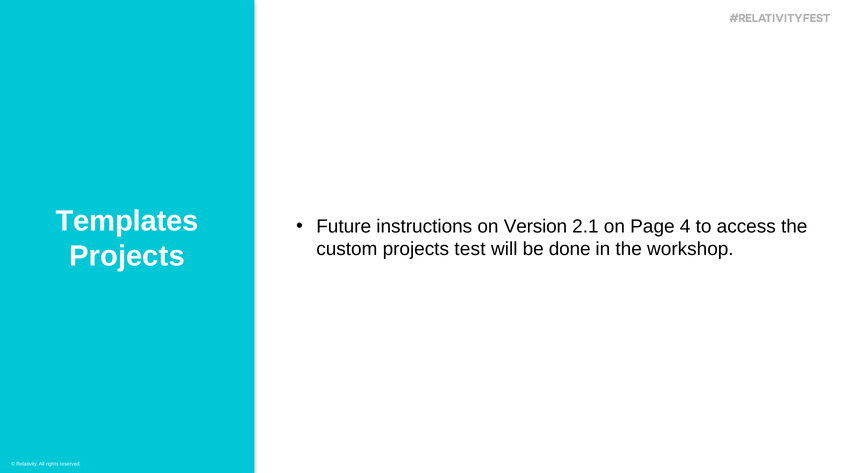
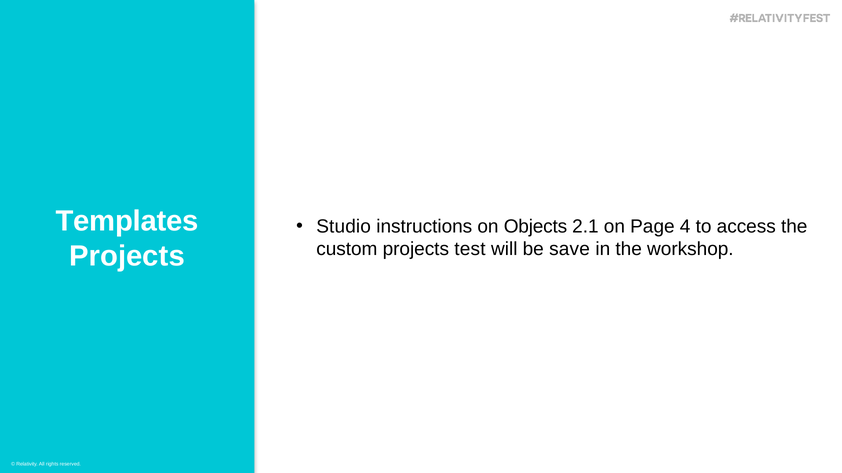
Future: Future -> Studio (344, 227)
Version: Version -> Objects (535, 227)
done: done -> save (570, 250)
